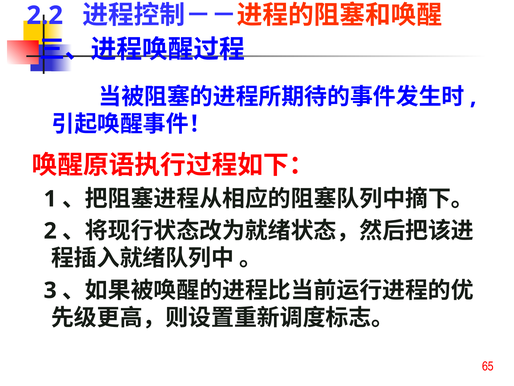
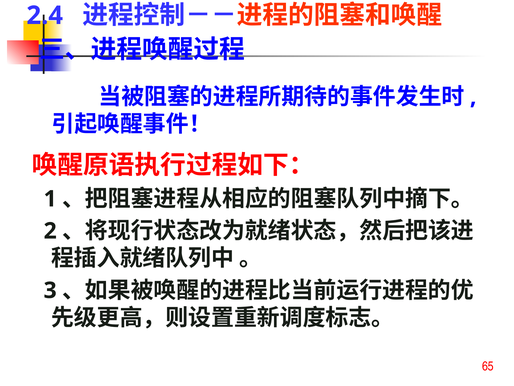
2.2: 2.2 -> 2.4 (45, 15)
